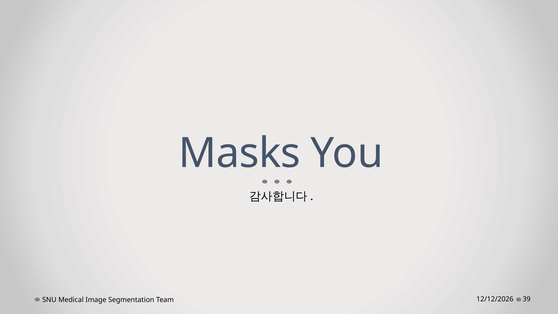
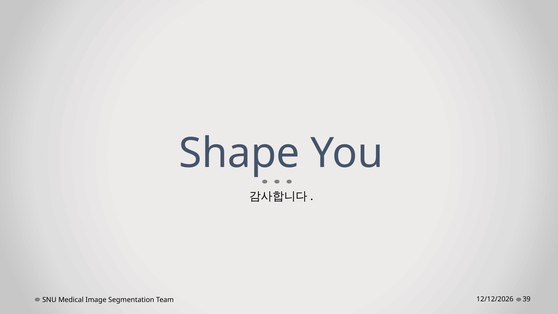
Masks: Masks -> Shape (239, 153)
